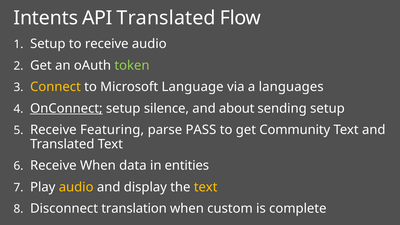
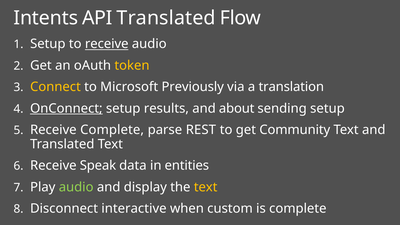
receive underline: none -> present (107, 44)
token colour: light green -> yellow (132, 65)
Language: Language -> Previously (193, 87)
languages: languages -> translation (291, 87)
silence: silence -> results (166, 108)
Receive Featuring: Featuring -> Complete (112, 130)
PASS: PASS -> REST (201, 130)
Receive When: When -> Speak (98, 166)
audio colour: yellow -> light green (76, 187)
translation: translation -> interactive (134, 208)
